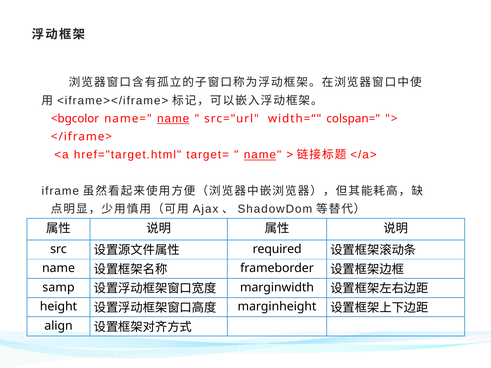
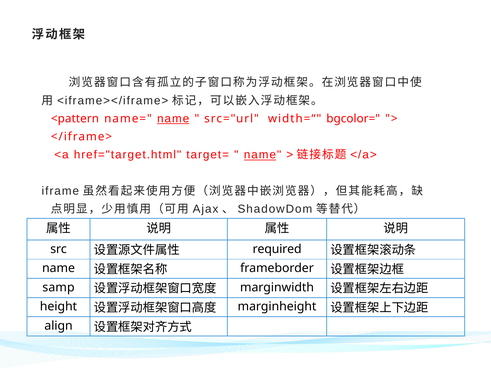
<bgcolor: <bgcolor -> <pattern (75, 119)
colspan=: colspan= -> bgcolor= (353, 119)
